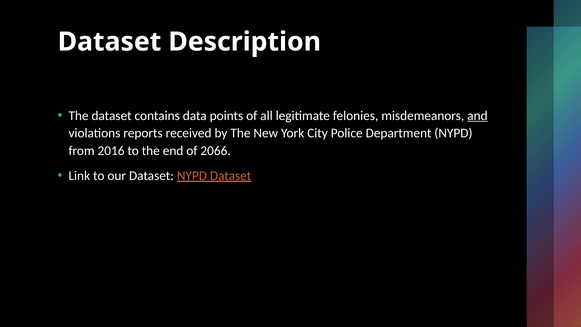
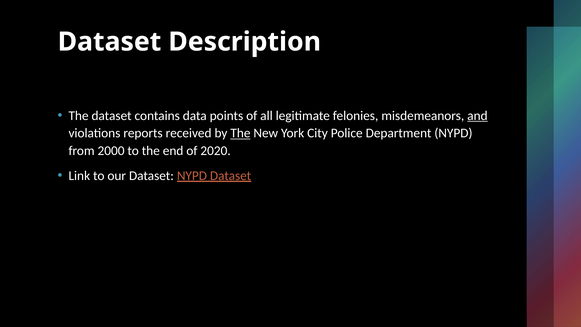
The underline: none -> present (240, 133)
2016: 2016 -> 2000 (111, 151)
2066: 2066 -> 2020 (216, 151)
